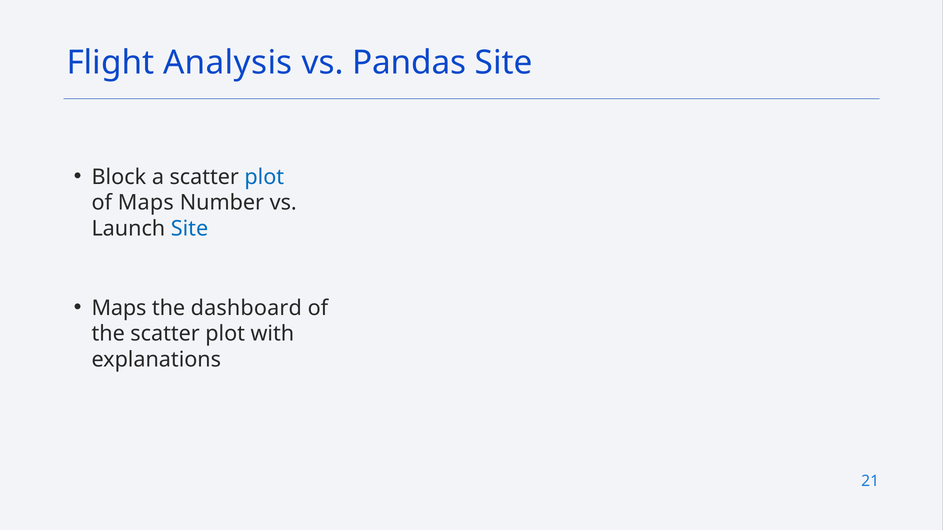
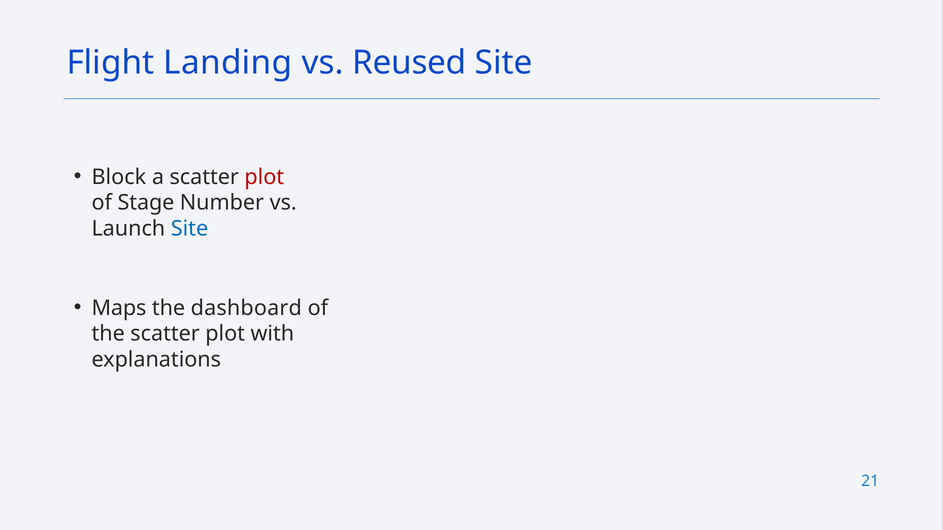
Analysis: Analysis -> Landing (228, 63)
Pandas: Pandas -> Reused (409, 63)
plot colour: blue -> red (264, 177)
of Maps: Maps -> Stage (146, 203)
